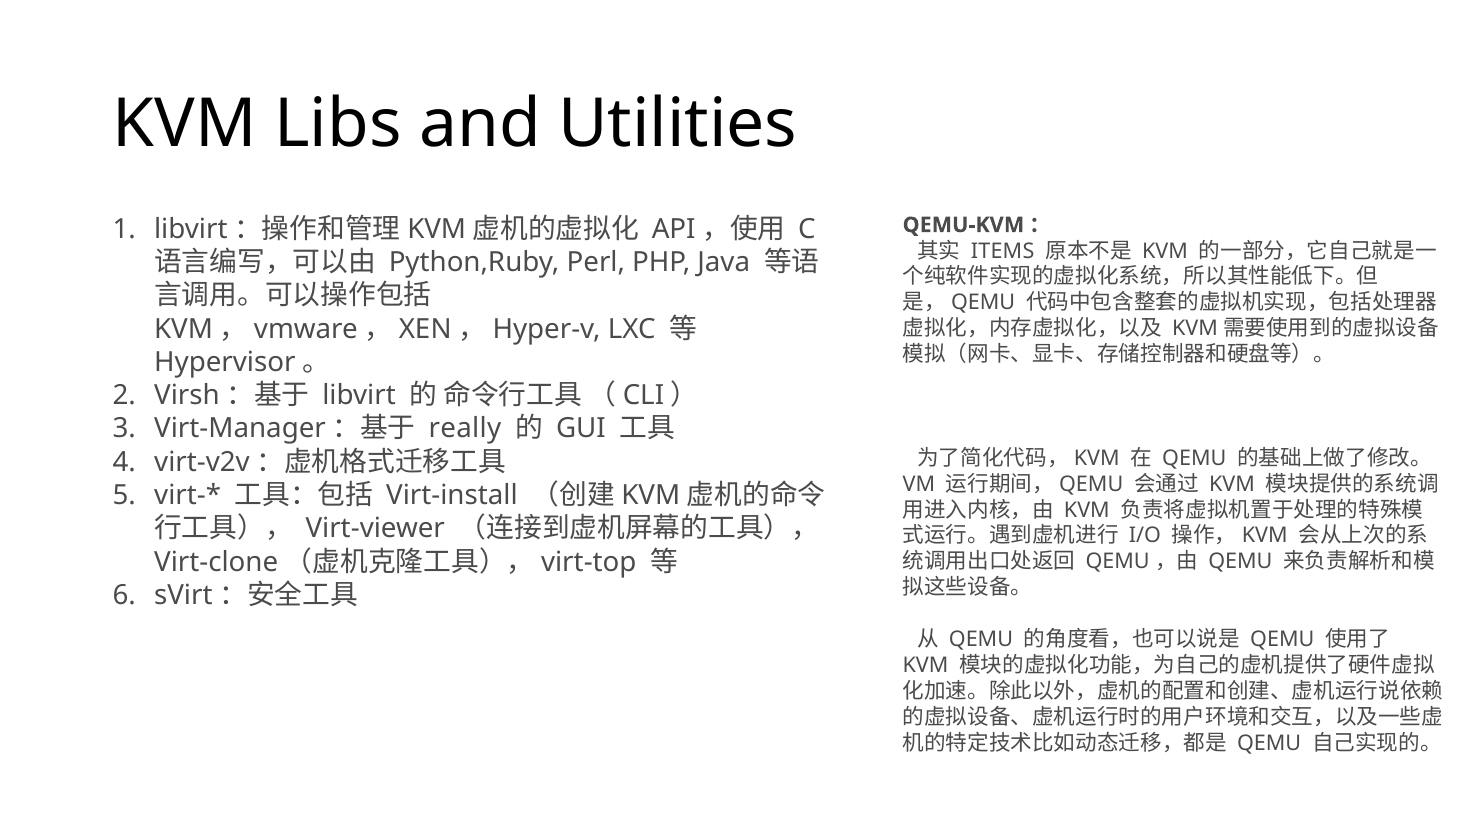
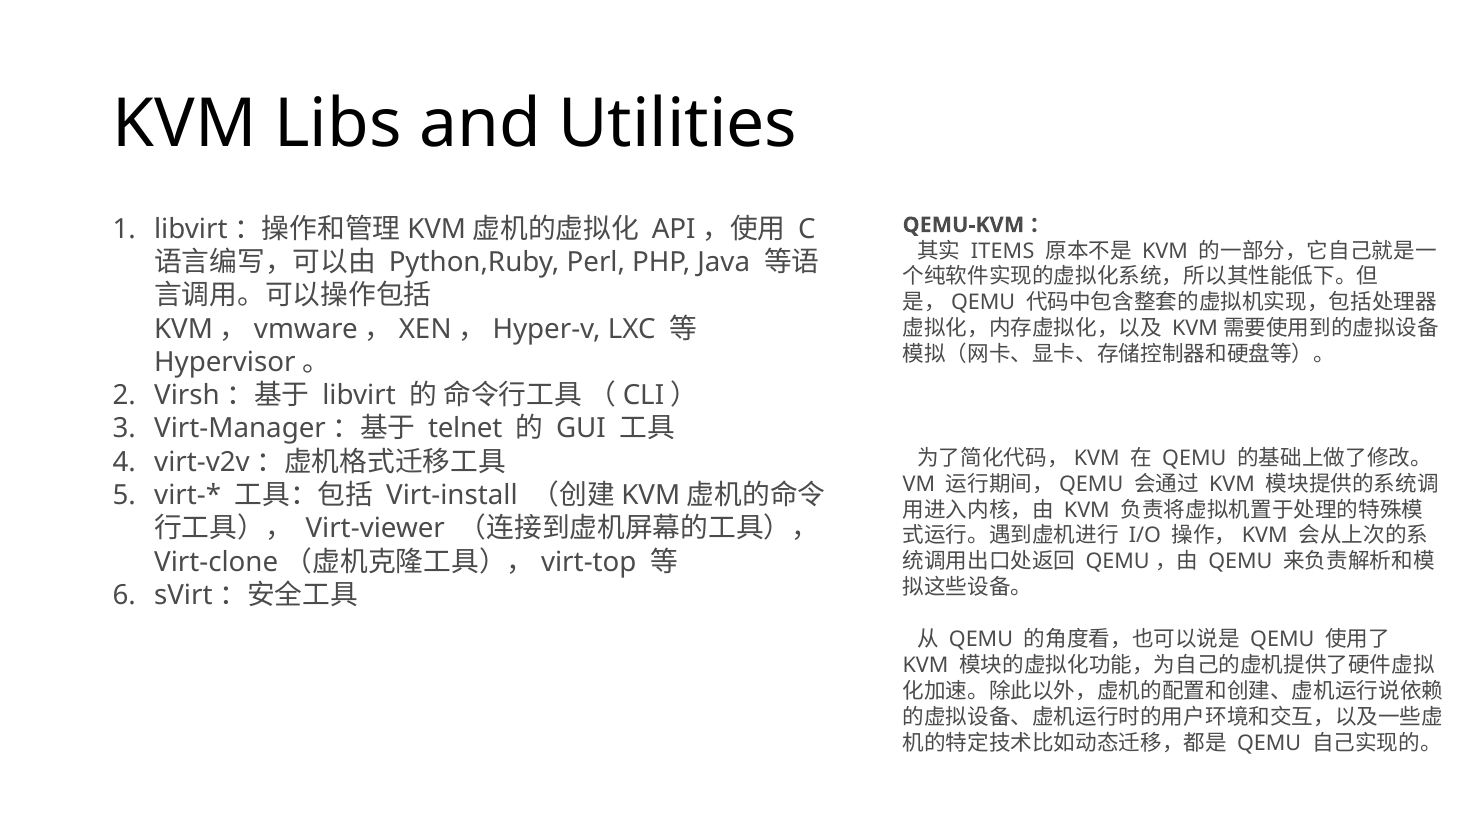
really: really -> telnet (465, 429)
